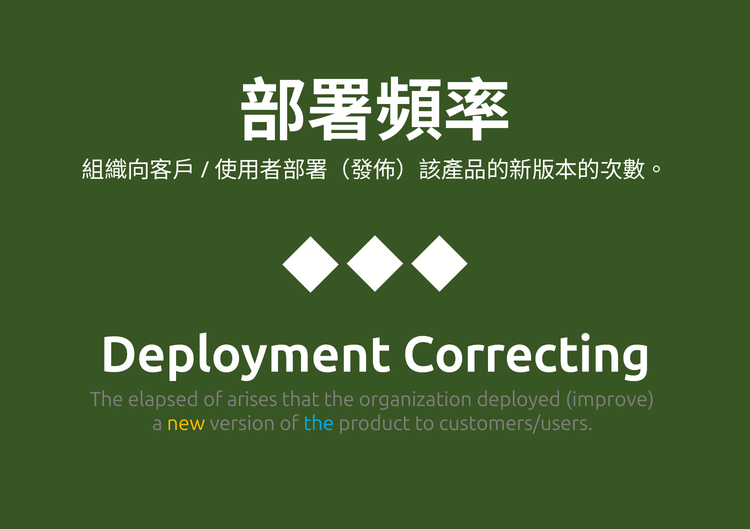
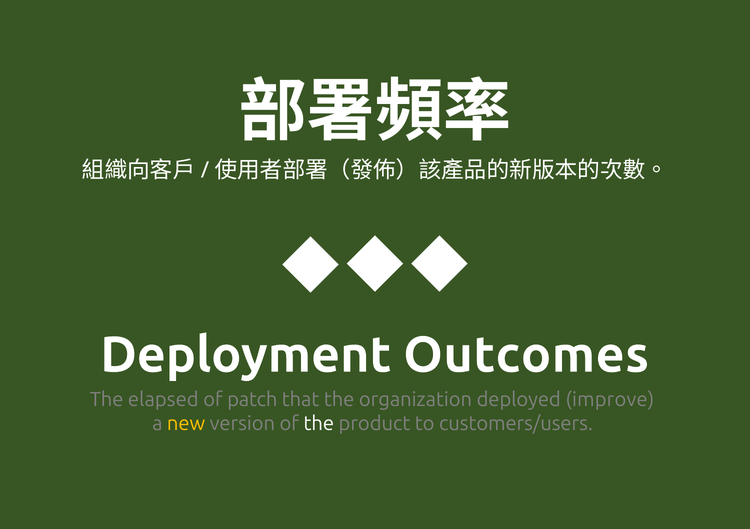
Correcting: Correcting -> Outcomes (526, 355)
arises: arises -> patch (252, 399)
the colour: light blue -> white (319, 423)
